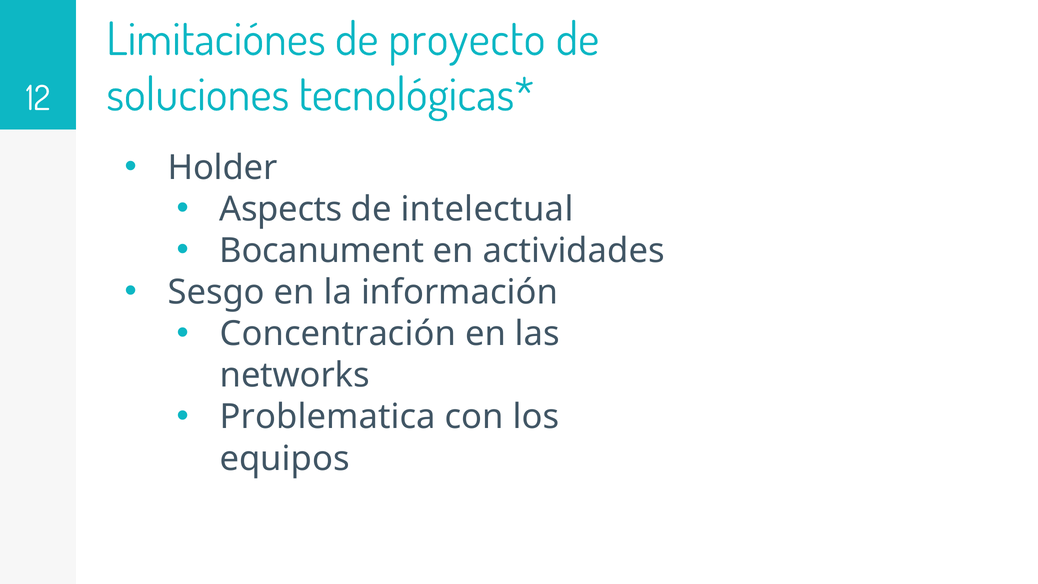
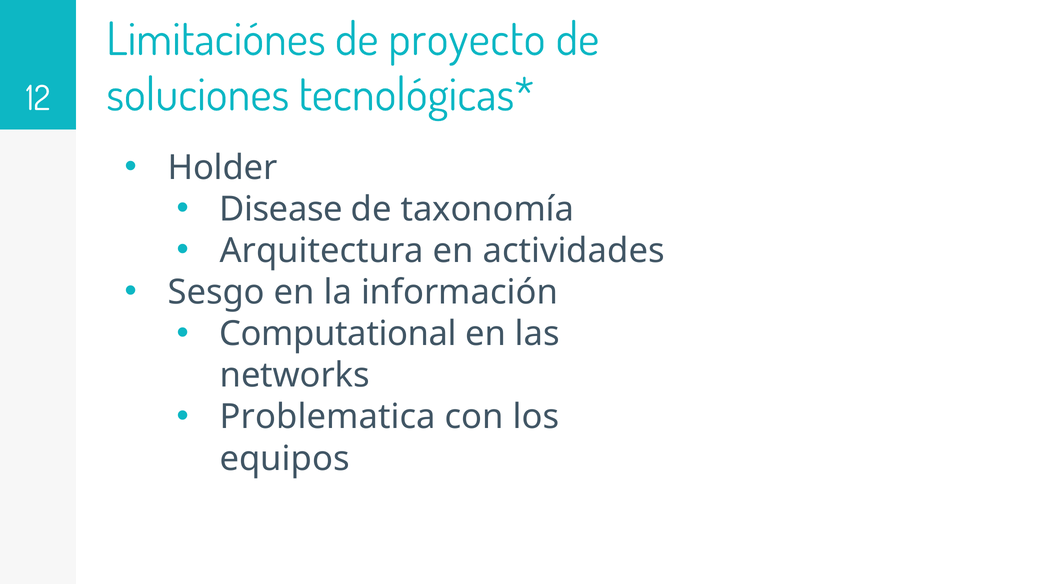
Aspects: Aspects -> Disease (281, 209)
intelectual: intelectual -> taxonomía (487, 209)
Bocanument: Bocanument -> Arquitectura (322, 251)
Concentración: Concentración -> Computational (338, 334)
